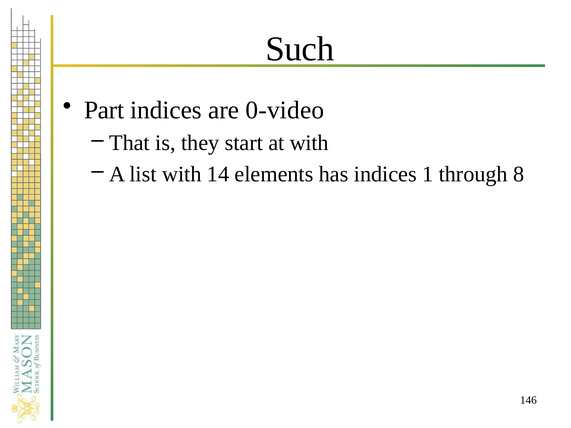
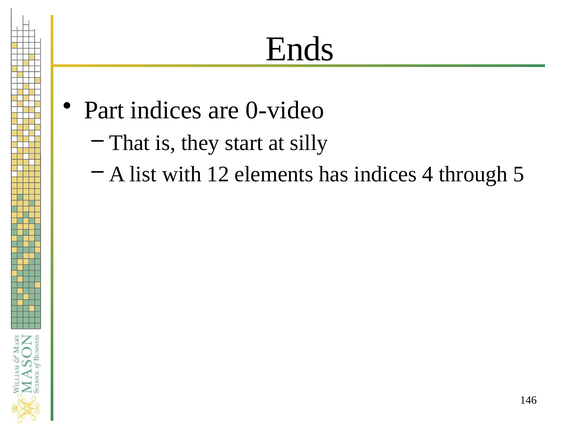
Such: Such -> Ends (300, 49)
at with: with -> silly (309, 143)
14: 14 -> 12 (218, 174)
1: 1 -> 4 (428, 174)
8: 8 -> 5 (519, 174)
